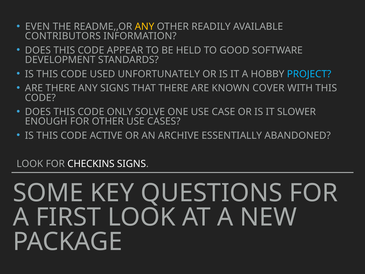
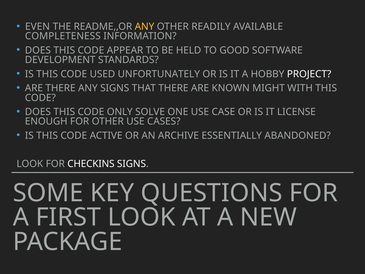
CONTRIBUTORS: CONTRIBUTORS -> COMPLETENESS (63, 36)
PROJECT colour: light blue -> white (309, 74)
COVER: COVER -> MIGHT (269, 88)
SLOWER: SLOWER -> LICENSE (296, 112)
